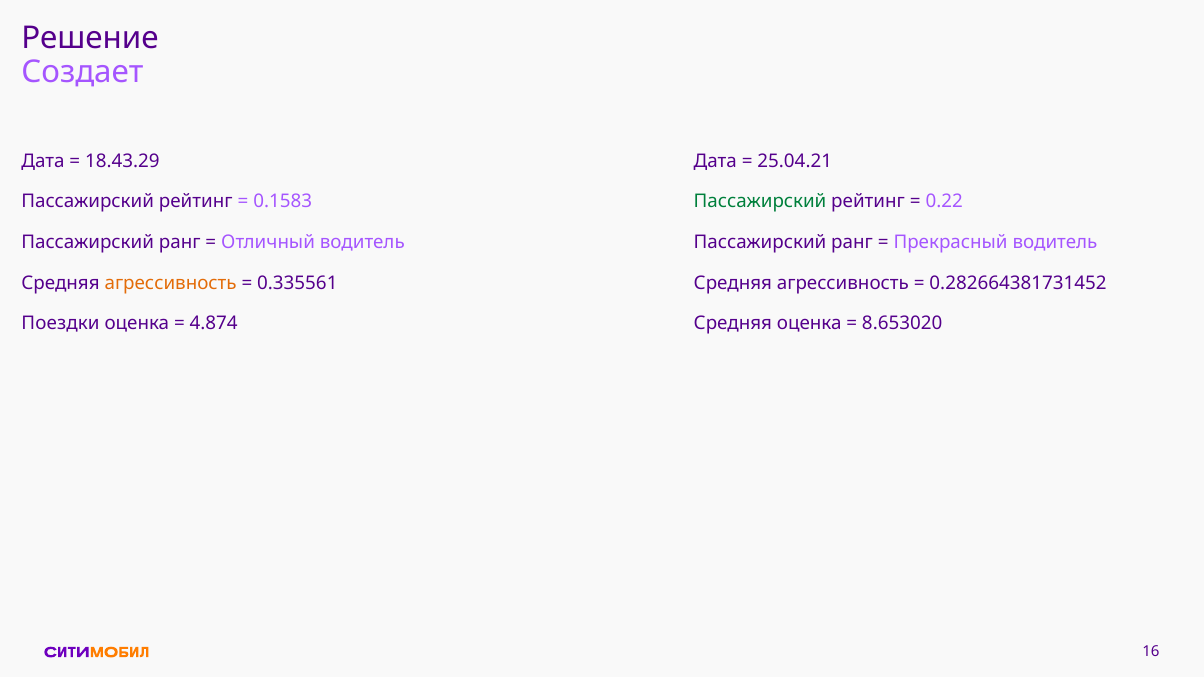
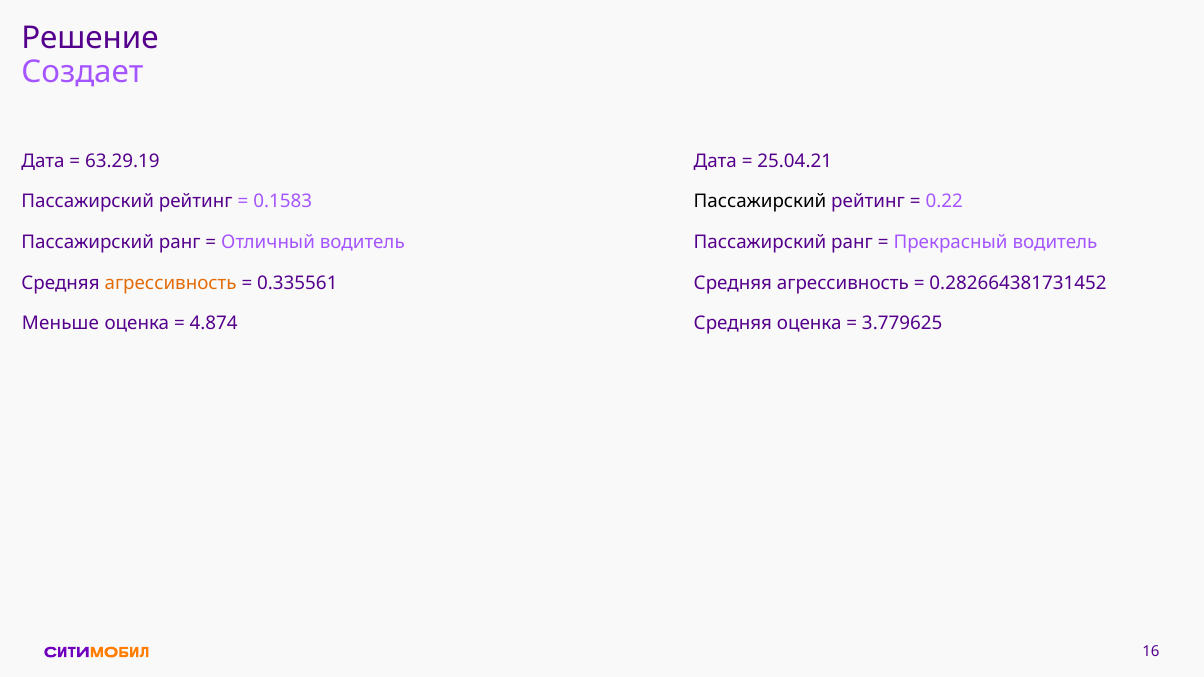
18.43.29: 18.43.29 -> 63.29.19 (122, 161)
Пассажирский colour: green -> black (760, 202)
8.653020: 8.653020 -> 3.779625 (902, 324)
Поездки: Поездки -> Меньше (60, 324)
